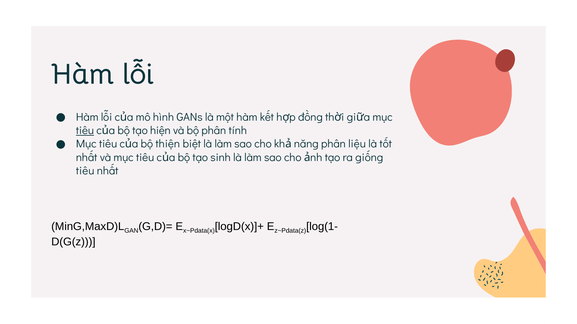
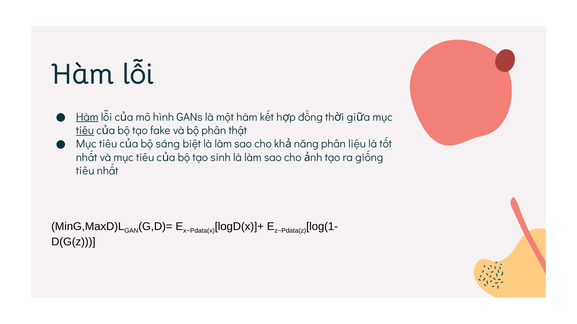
Hàm underline: none -> present (87, 117)
hiện: hiện -> fake (160, 131)
tính: tính -> thật (238, 131)
thiện: thiện -> sáng (168, 144)
